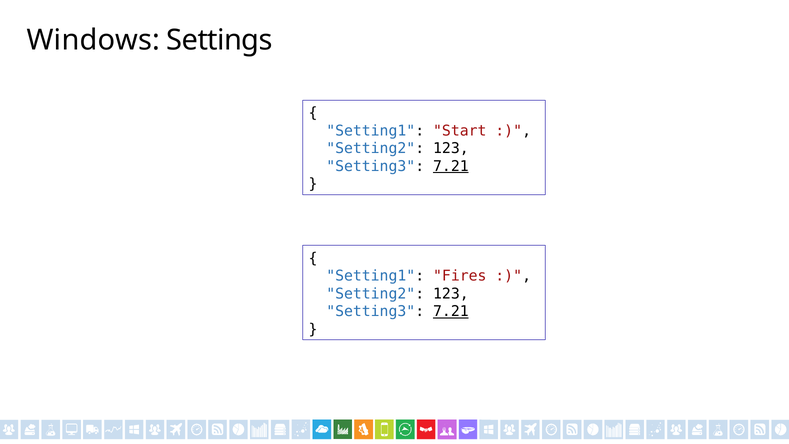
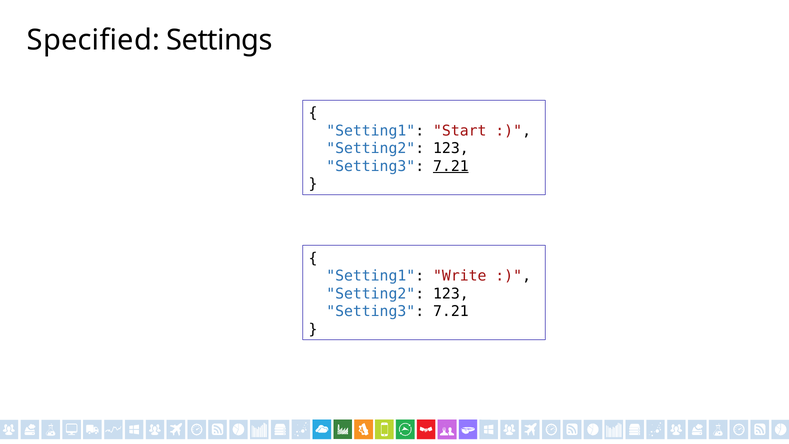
Windows: Windows -> Specified (93, 40)
Fires: Fires -> Write (460, 276)
7.21 underline: present -> none (451, 311)
